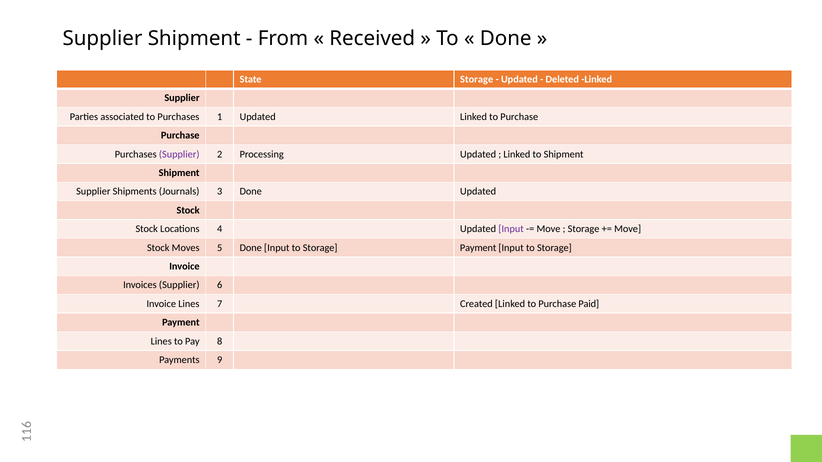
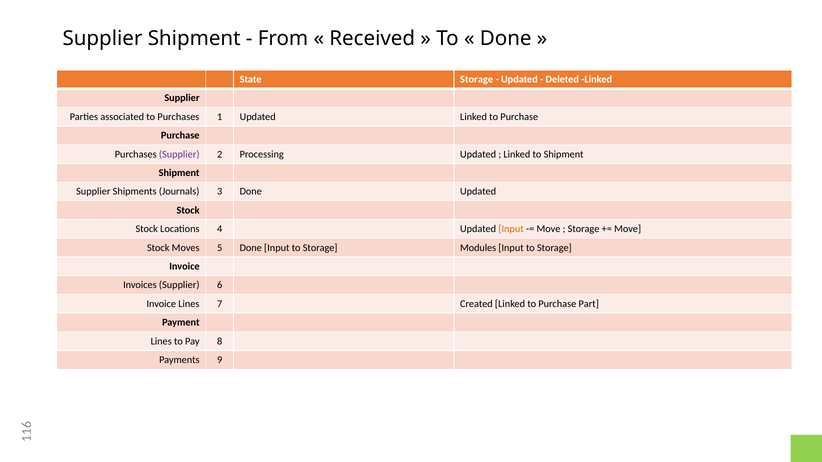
Input colour: purple -> orange (511, 229)
Storage Payment: Payment -> Modules (478, 248)
Paid: Paid -> Part (589, 304)
